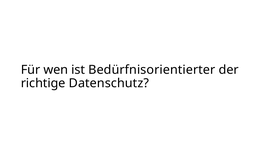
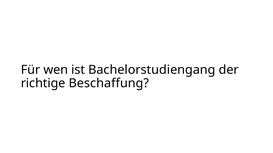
Bedürfnisorientierter: Bedürfnisorientierter -> Bachelorstudiengang (152, 70)
Datenschutz: Datenschutz -> Beschaffung (109, 83)
